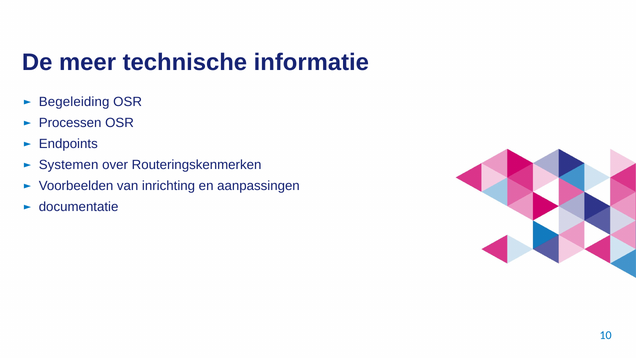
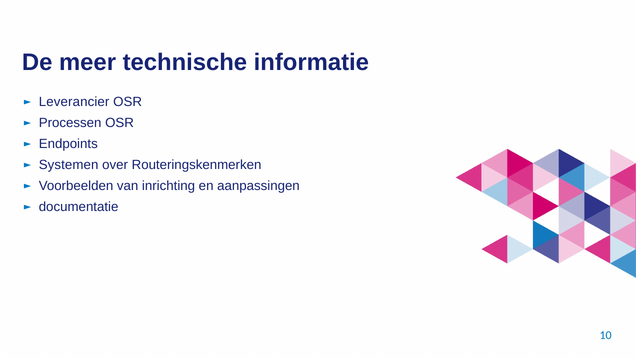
Begeleiding: Begeleiding -> Leverancier (74, 102)
